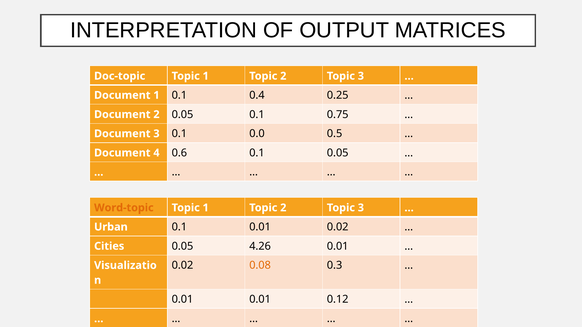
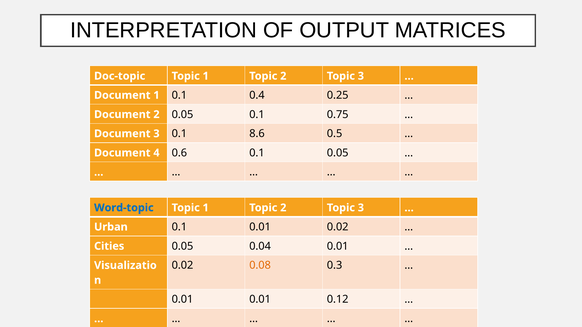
0.0: 0.0 -> 8.6 (257, 134)
Word-topic colour: orange -> blue (124, 208)
4.26: 4.26 -> 0.04 (260, 246)
